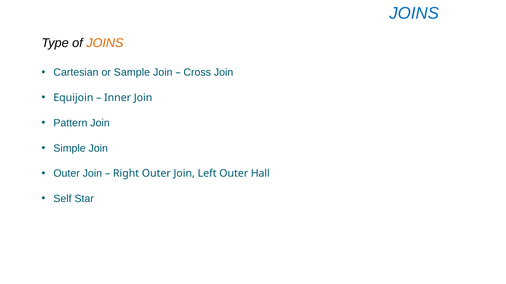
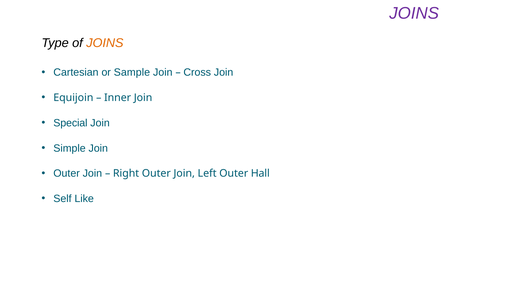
JOINS colour: blue -> purple (414, 13)
Pattern: Pattern -> Special (70, 123)
Star: Star -> Like (84, 199)
